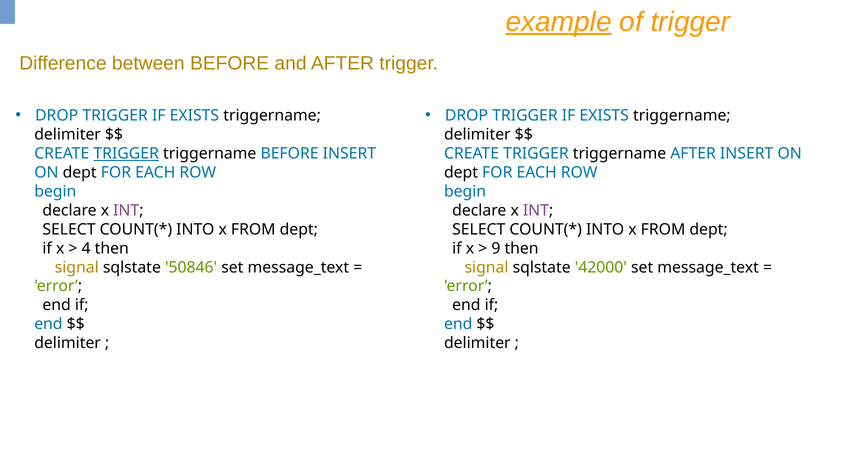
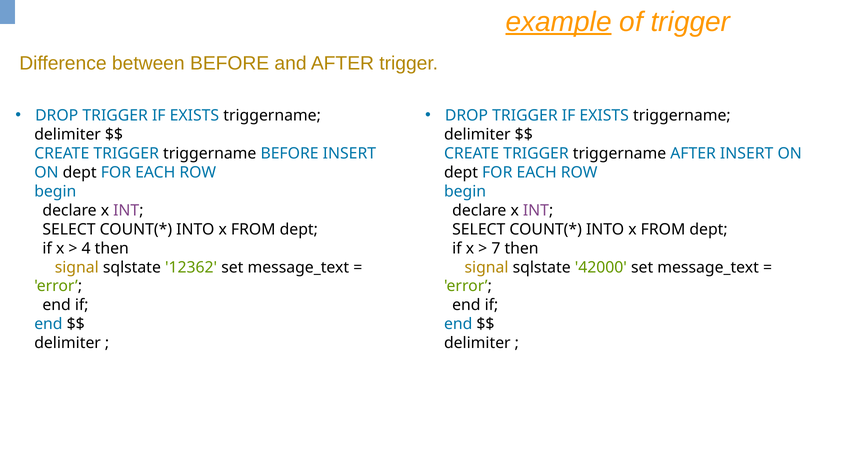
TRIGGER underline: present -> none (126, 153)
9: 9 -> 7 (496, 248)
50846: 50846 -> 12362 (191, 267)
